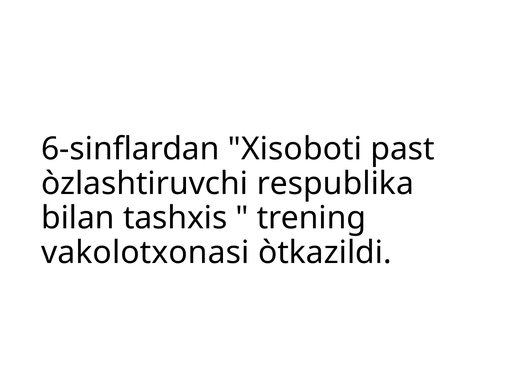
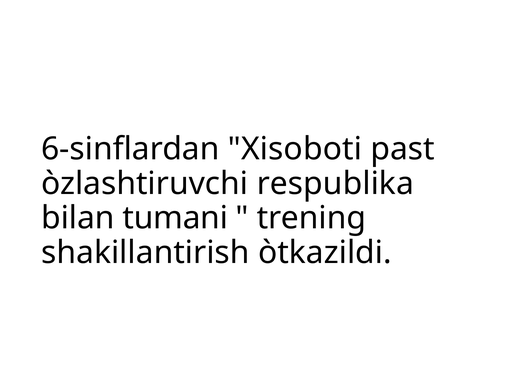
tashxis: tashxis -> tumani (175, 218)
vakolotxonasi: vakolotxonasi -> shakillantirish (145, 252)
